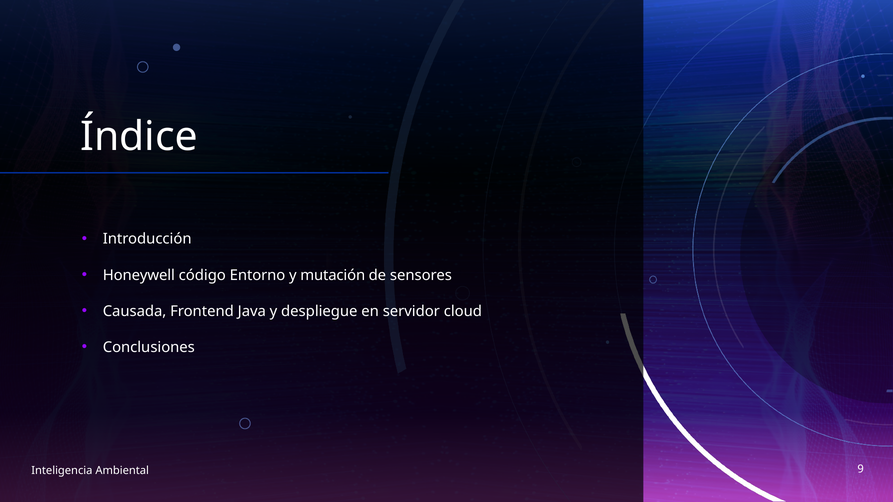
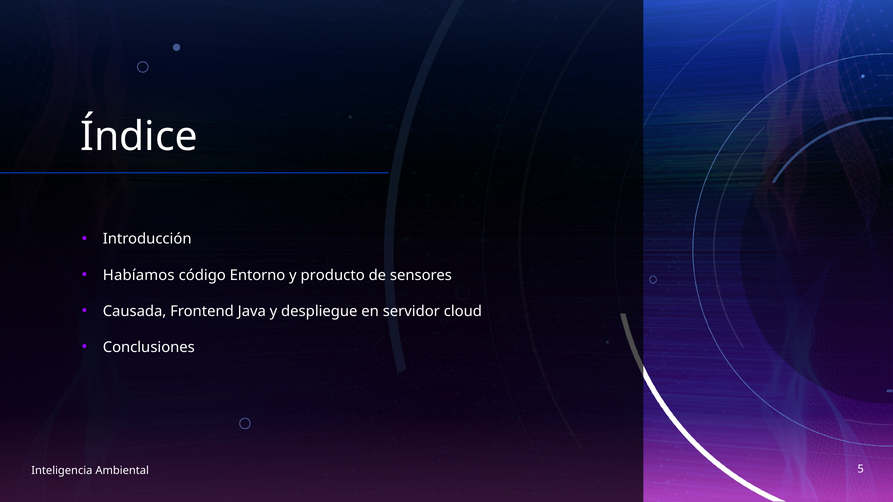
Honeywell: Honeywell -> Habíamos (139, 275)
mutación: mutación -> producto (333, 275)
9: 9 -> 5 (861, 469)
